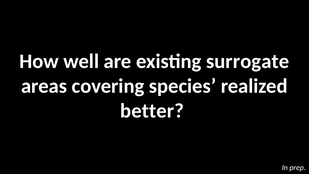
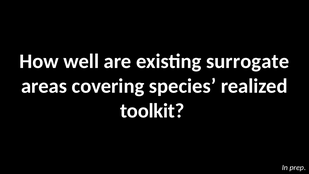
better: better -> toolkit (152, 111)
